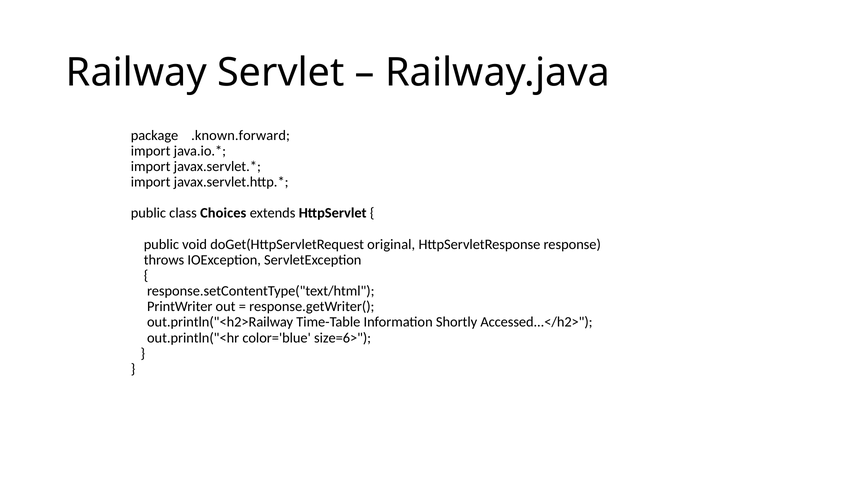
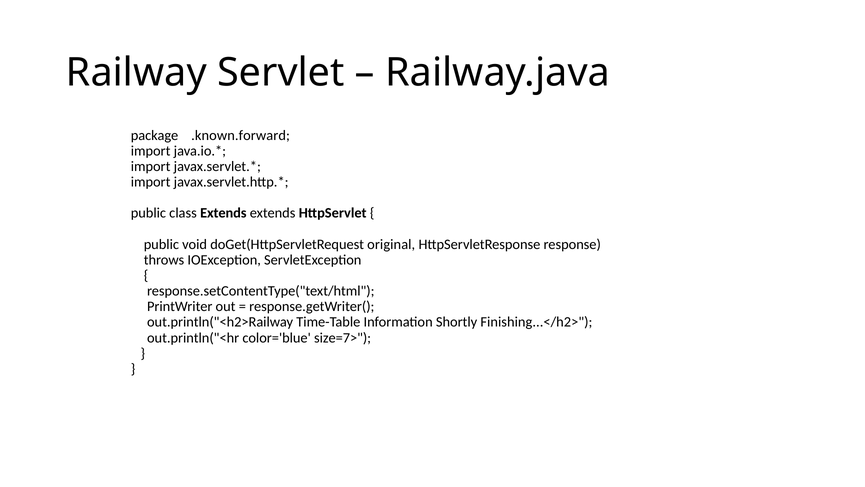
class Choices: Choices -> Extends (223, 213)
Accessed...</h2>: Accessed...</h2> -> Finishing...</h2> (536, 322)
size=6>: size=6> -> size=7> (343, 337)
